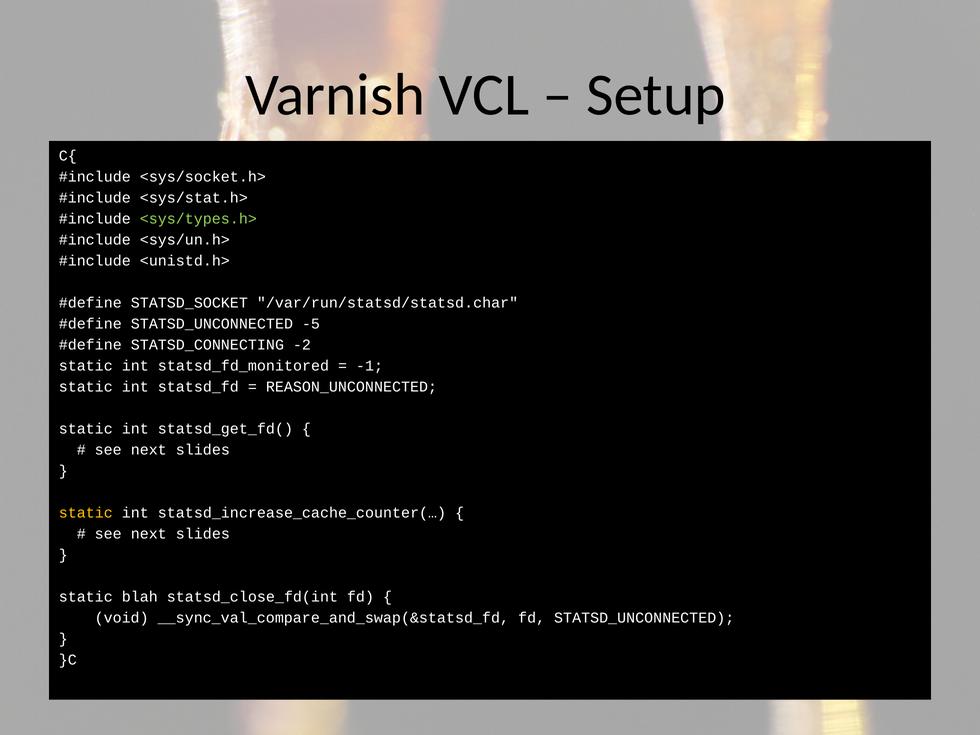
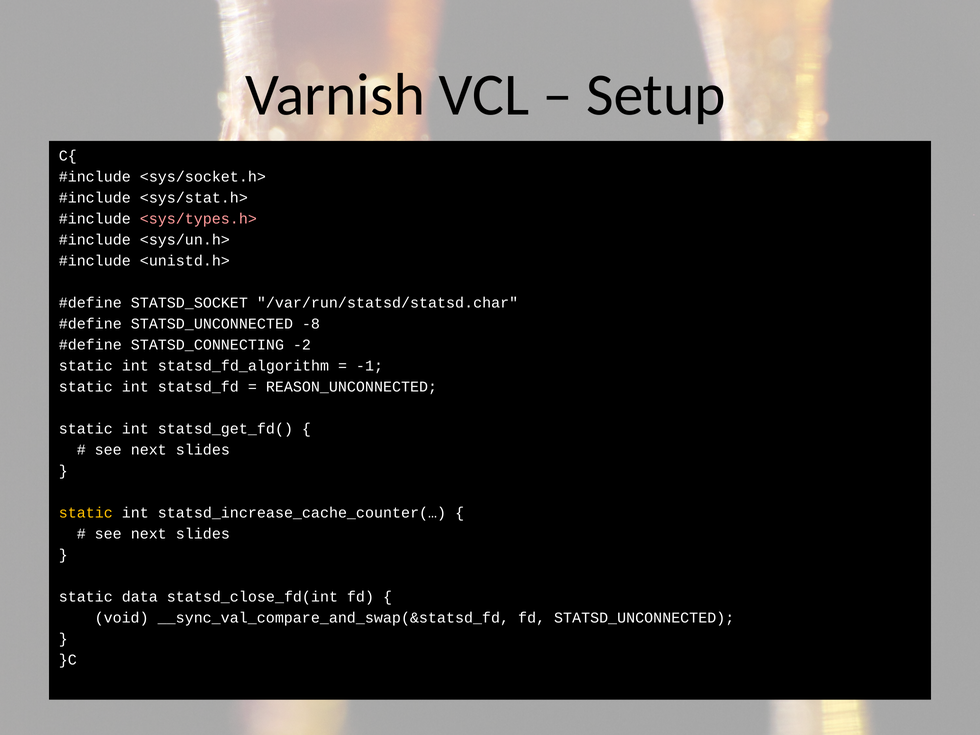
<sys/types.h> colour: light green -> pink (198, 219)
-5: -5 -> -8 (311, 324)
statsd_fd_monitored: statsd_fd_monitored -> statsd_fd_algorithm (243, 366)
blah: blah -> data (140, 597)
